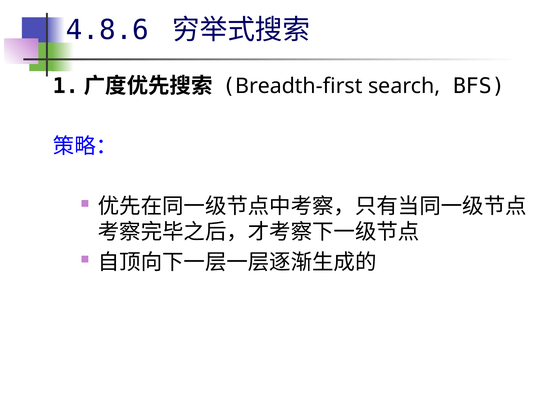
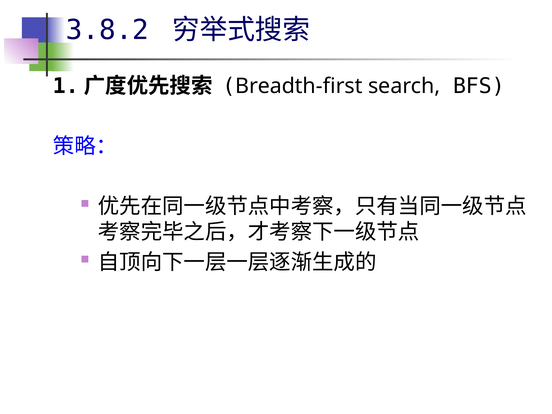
4.8.6: 4.8.6 -> 3.8.2 (107, 30)
